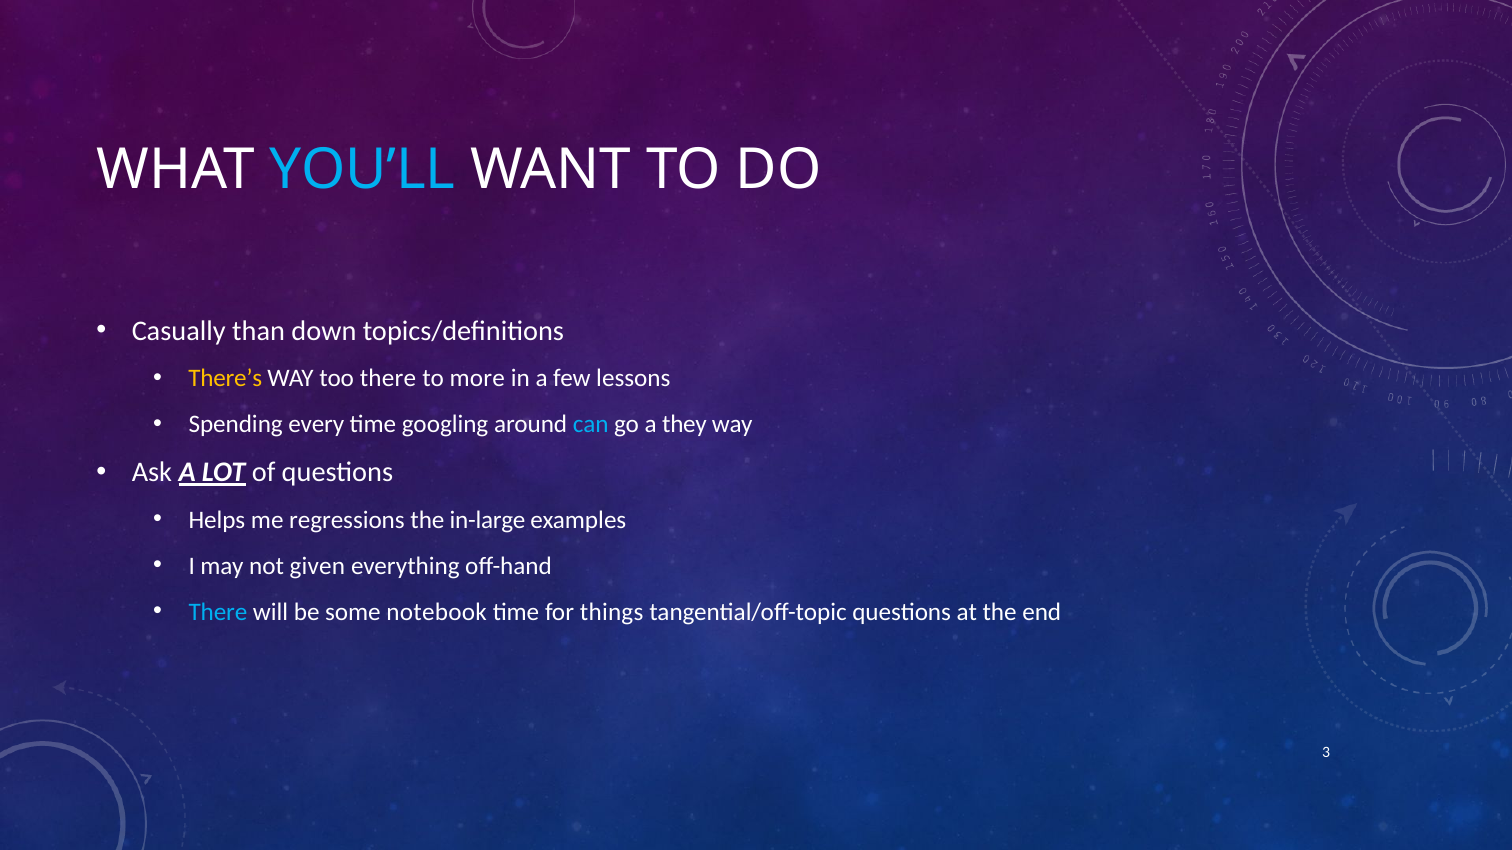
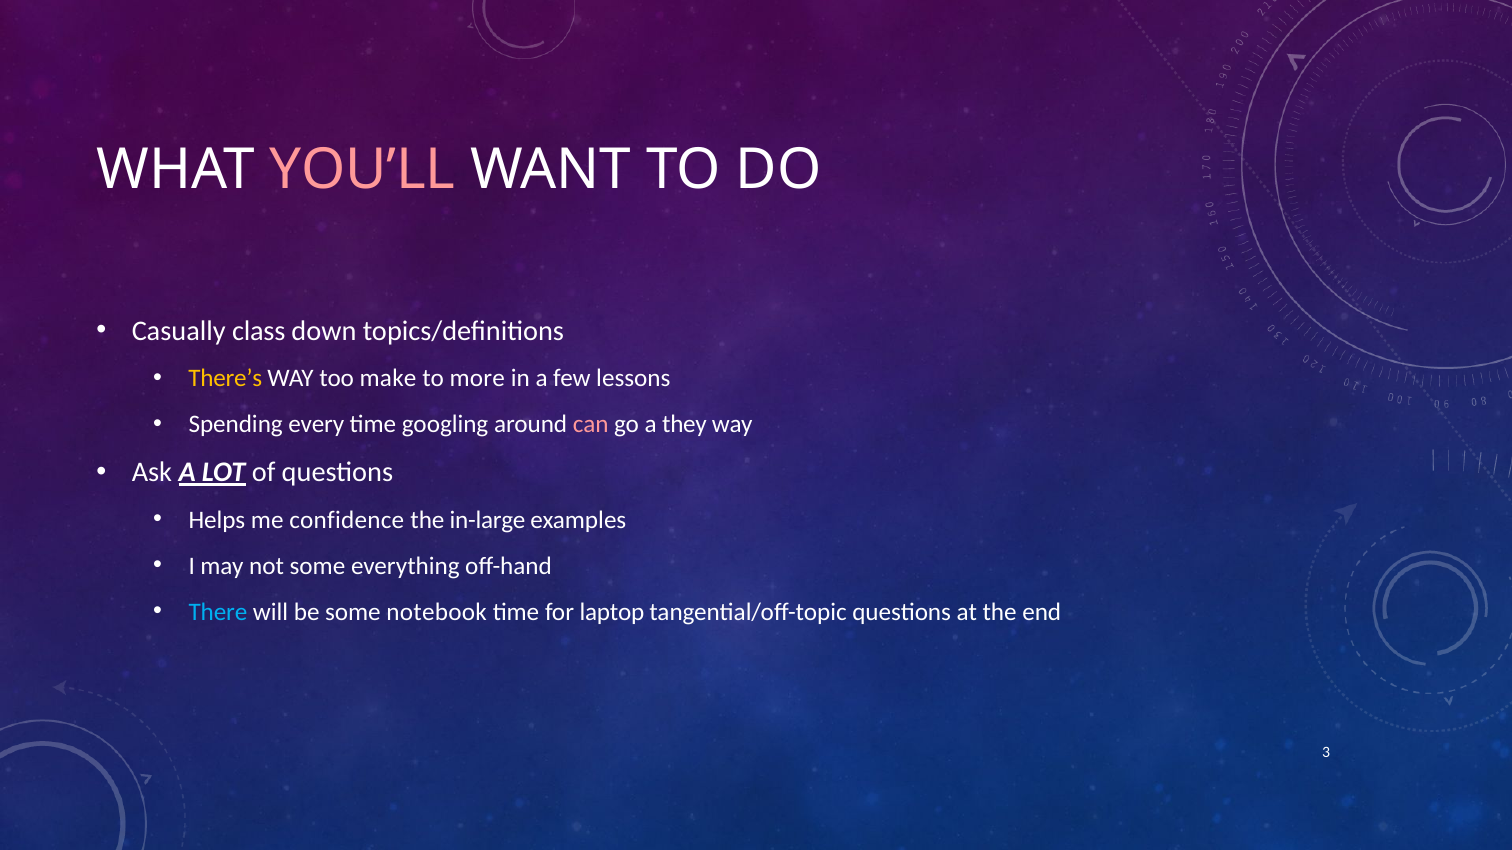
YOU’LL colour: light blue -> pink (363, 170)
than: than -> class (259, 331)
too there: there -> make (388, 379)
can colour: light blue -> pink (591, 425)
regressions: regressions -> confidence (347, 520)
not given: given -> some (317, 566)
things: things -> laptop (612, 612)
